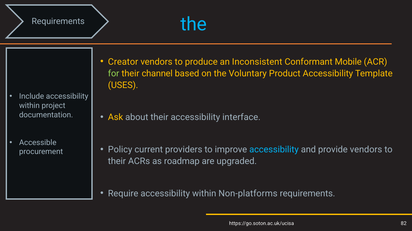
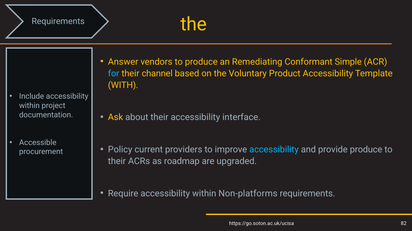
the colour: light blue -> yellow (194, 24)
Creator: Creator -> Answer (123, 62)
Inconsistent: Inconsistent -> Remediating (257, 62)
Mobile: Mobile -> Simple (348, 62)
for colour: light green -> light blue (114, 74)
USES: USES -> WITH (123, 85)
provide vendors: vendors -> produce (366, 150)
